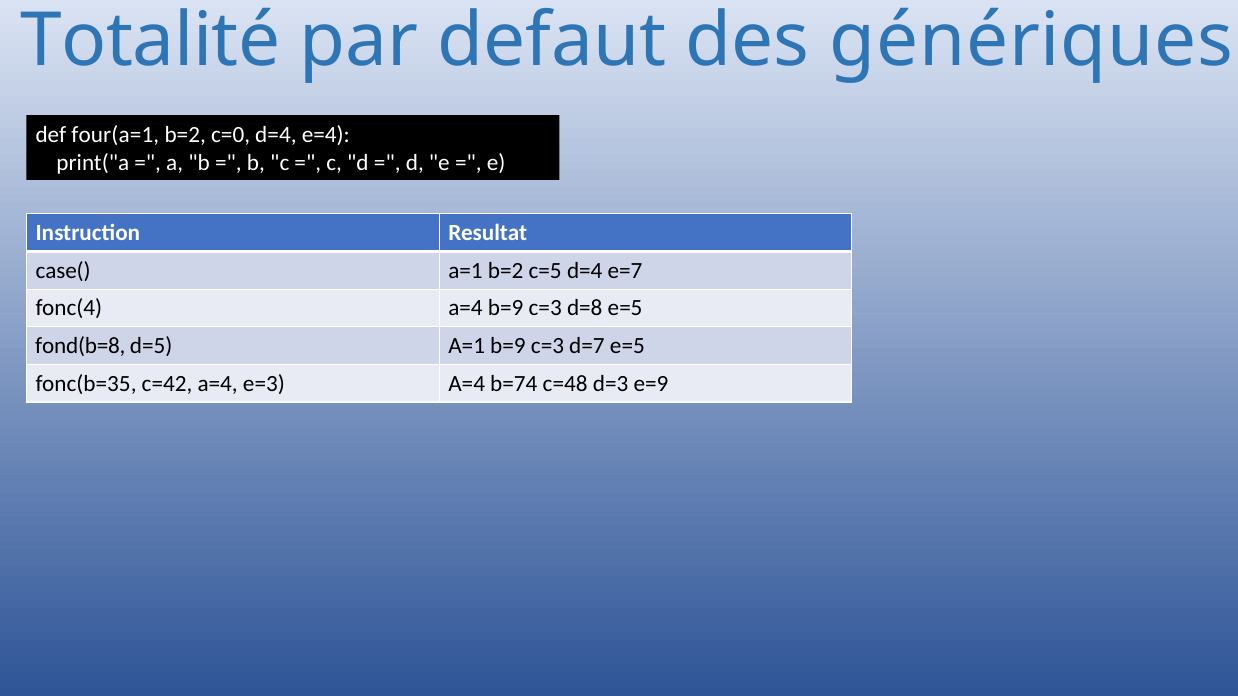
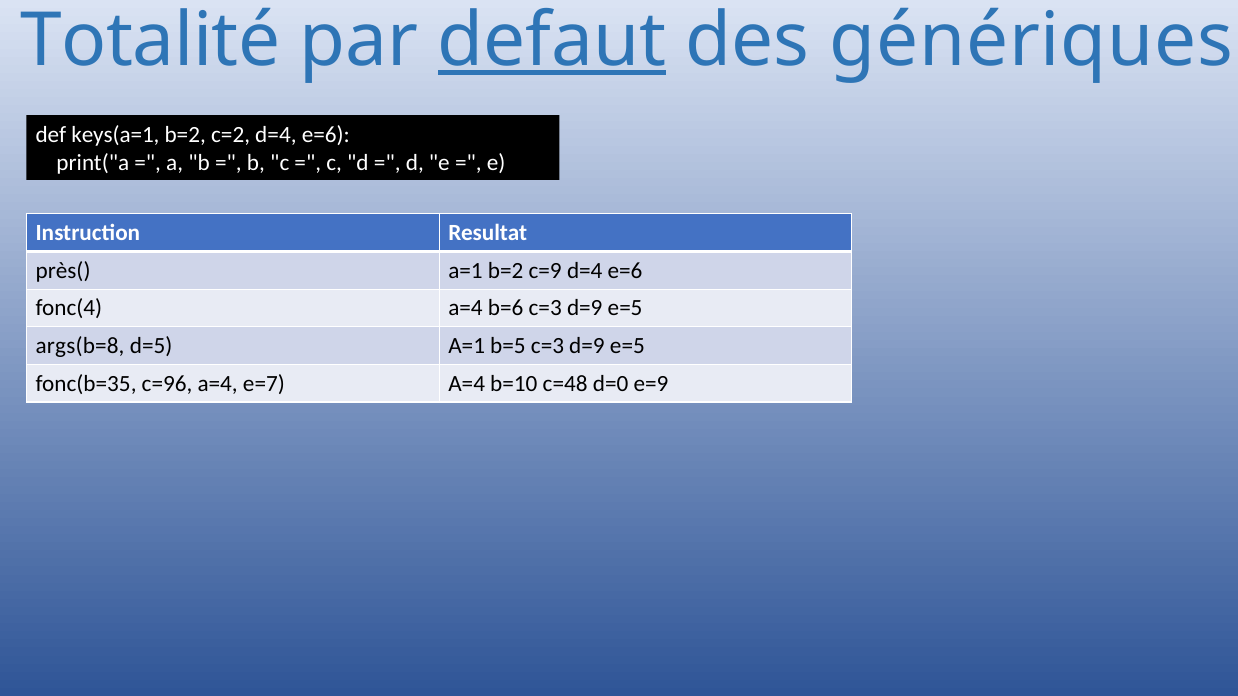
defaut underline: none -> present (552, 40)
four(a=1: four(a=1 -> keys(a=1 (115, 135)
c=0: c=0 -> c=2 (231, 135)
e=4: e=4 -> e=6 (326, 135)
case(: case( -> près( (63, 271)
c=5: c=5 -> c=9 (545, 271)
e=7: e=7 -> e=6 (625, 271)
a=4 b=9: b=9 -> b=6 (506, 308)
d=8: d=8 -> d=9 (585, 308)
fond(b=8: fond(b=8 -> args(b=8 (80, 346)
A=1 b=9: b=9 -> b=5 (508, 346)
d=7: d=7 -> d=9 (587, 346)
c=42: c=42 -> c=96 (167, 384)
e=3: e=3 -> e=7 (264, 384)
b=74: b=74 -> b=10 (514, 384)
d=3: d=3 -> d=0 (611, 384)
